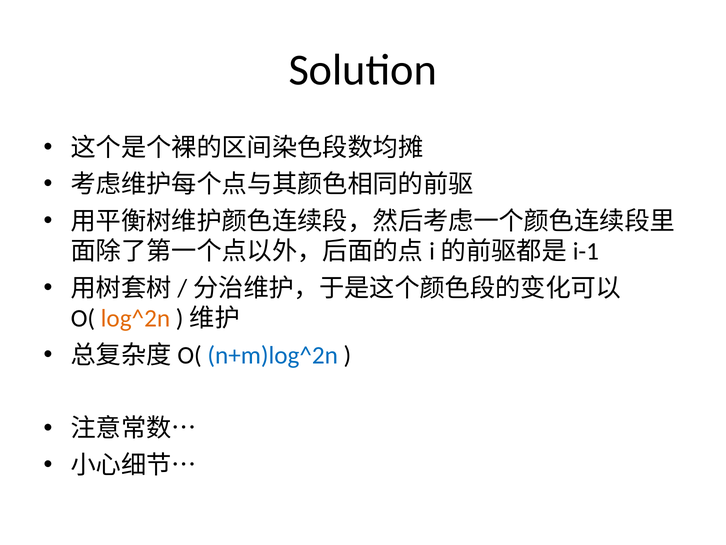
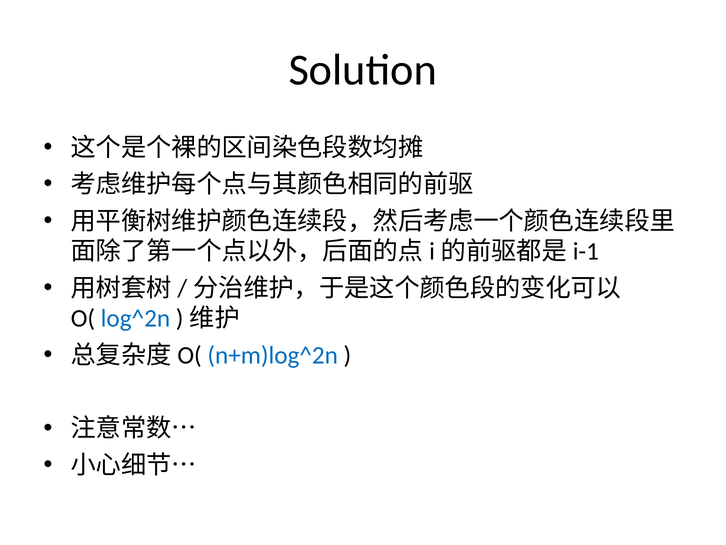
log^2n colour: orange -> blue (135, 318)
